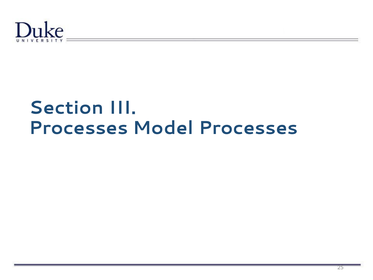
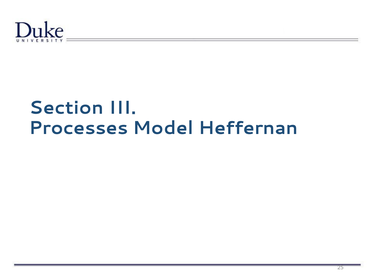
Model Processes: Processes -> Heffernan (248, 128)
